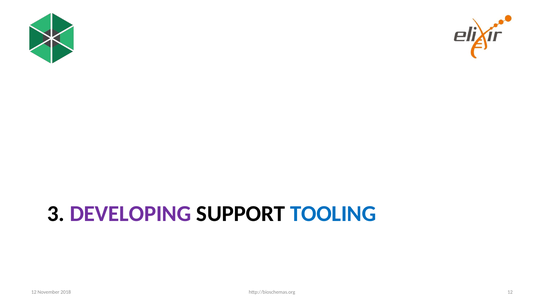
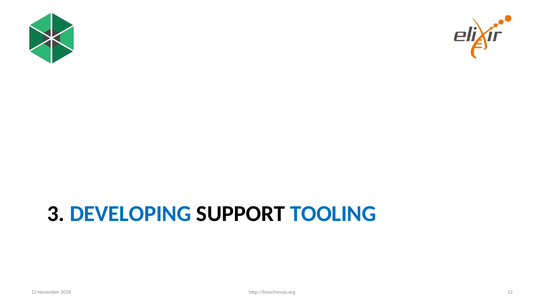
DEVELOPING colour: purple -> blue (130, 214)
